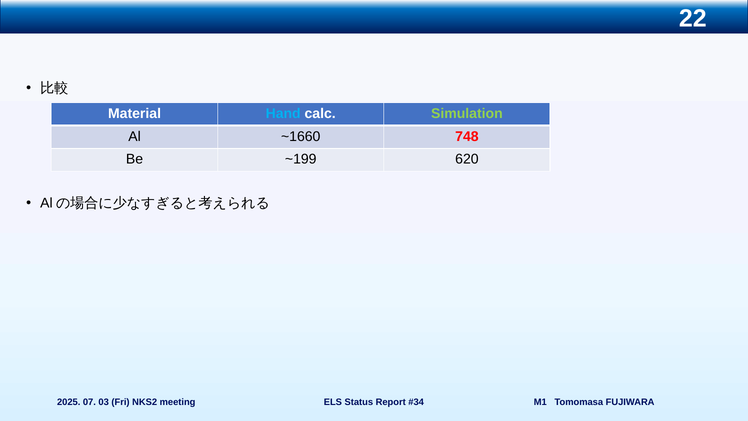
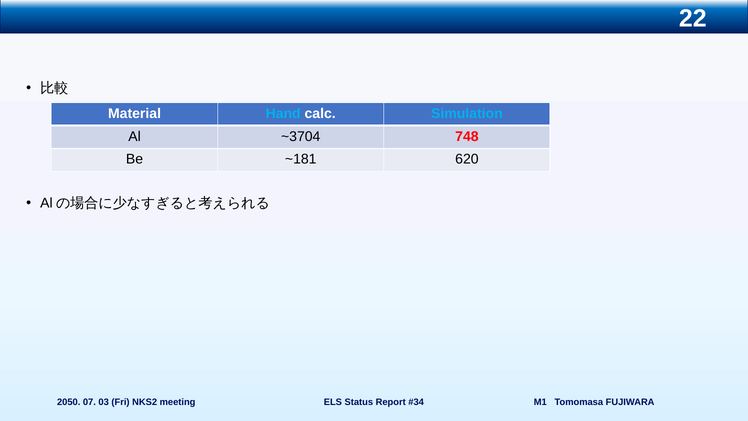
Simulation colour: light green -> light blue (467, 114)
~1660: ~1660 -> ~3704 (301, 137)
~199: ~199 -> ~181 (301, 159)
2025: 2025 -> 2050 (69, 402)
